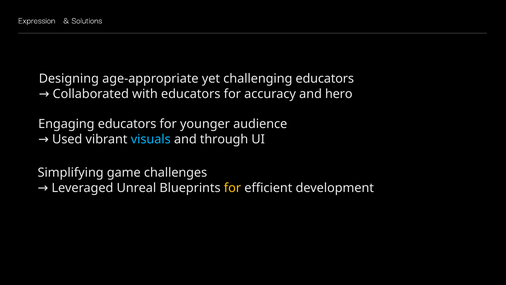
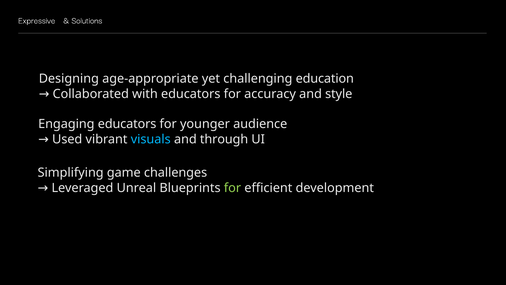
Expression: Expression -> Expressive (37, 20)
challenging educators: educators -> education (325, 79)
hero: hero -> style (339, 94)
for colour: yellow -> light green (233, 188)
